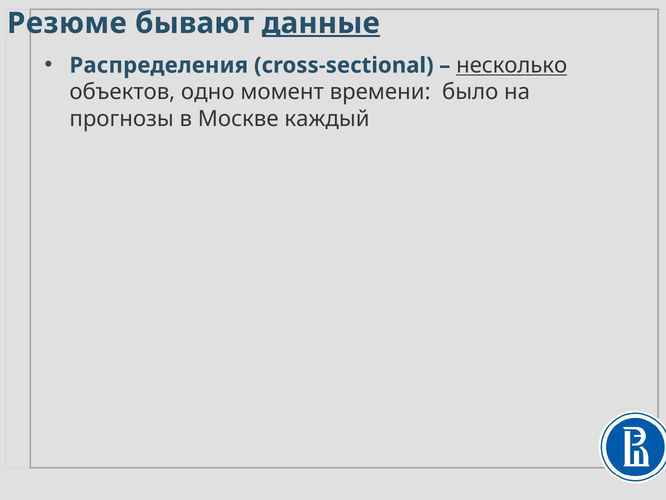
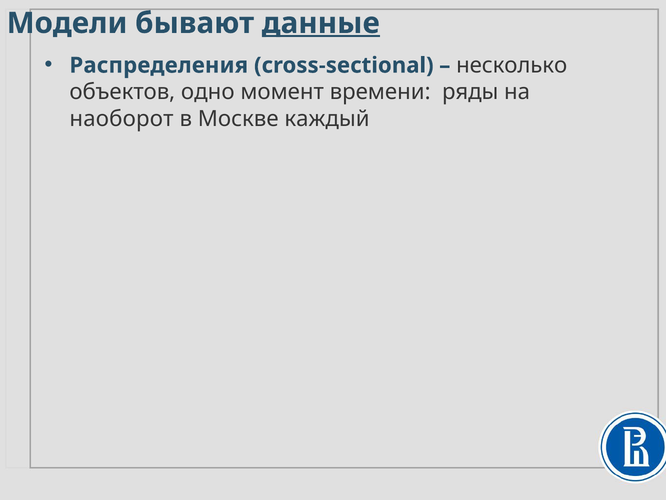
Резюме: Резюме -> Модели (67, 23)
несколько underline: present -> none (512, 65)
было: было -> ряды (470, 92)
прогнозы: прогнозы -> наоборот (121, 119)
